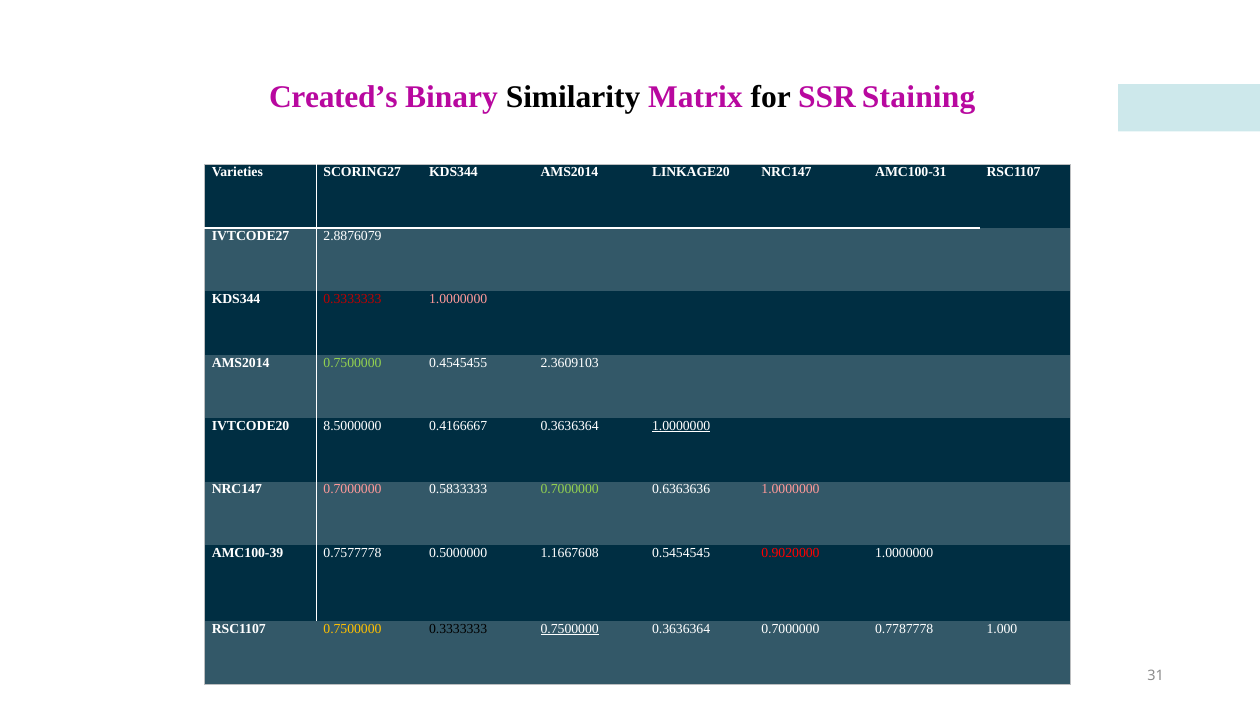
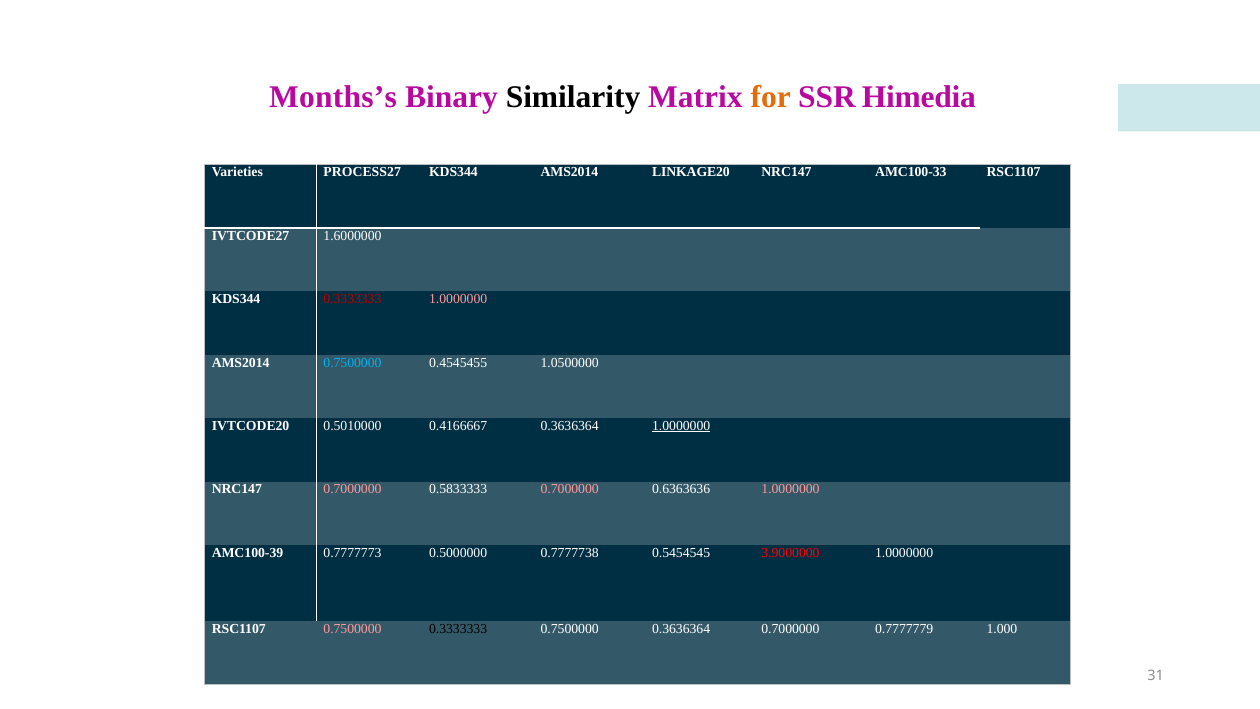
Created’s: Created’s -> Months’s (333, 97)
for colour: black -> orange (771, 97)
Staining: Staining -> Himedia (919, 97)
SCORING27: SCORING27 -> PROCESS27 (362, 172)
AMC100-31: AMC100-31 -> AMC100-33 (911, 172)
2.8876079: 2.8876079 -> 1.6000000 (352, 236)
0.7500000 colour: light green -> light blue (352, 362)
2.3609103: 2.3609103 -> 1.0500000 (570, 362)
8.5000000: 8.5000000 -> 0.5010000 (352, 426)
0.7000000 colour: light green -> pink (570, 489)
0.7577778: 0.7577778 -> 0.7777773 (352, 553)
1.1667608: 1.1667608 -> 0.7777738 (570, 553)
0.9020000: 0.9020000 -> 3.9000000 (790, 553)
0.7500000 colour: yellow -> pink (352, 629)
0.7500000 underline: present -> none (570, 629)
0.7787778: 0.7787778 -> 0.7777779 (904, 629)
